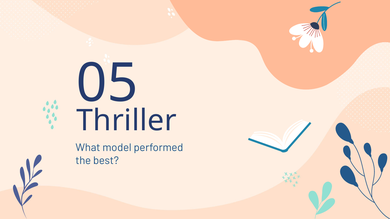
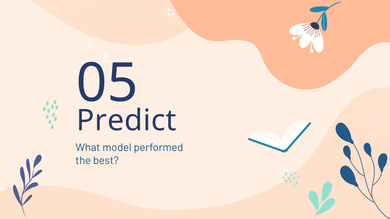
Thriller: Thriller -> Predict (126, 121)
